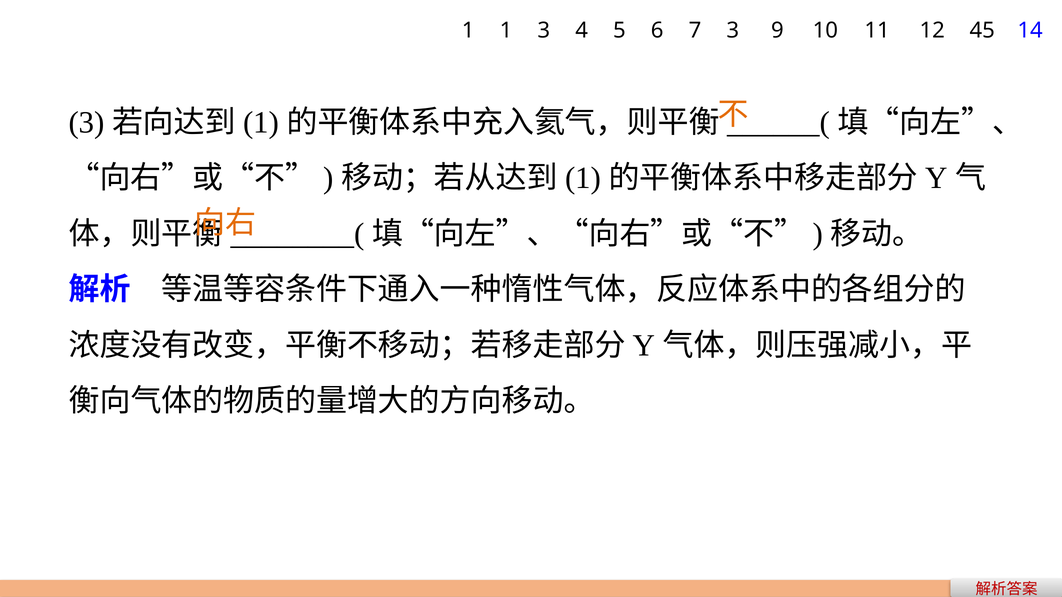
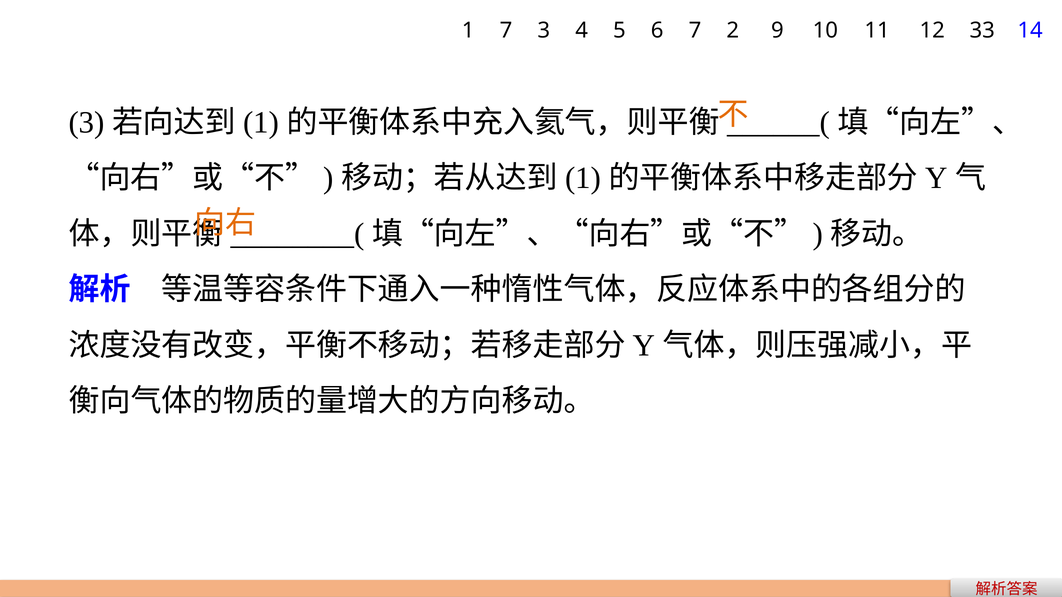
1 1: 1 -> 7 (506, 31)
7 3: 3 -> 2 (733, 31)
45: 45 -> 33 (982, 31)
